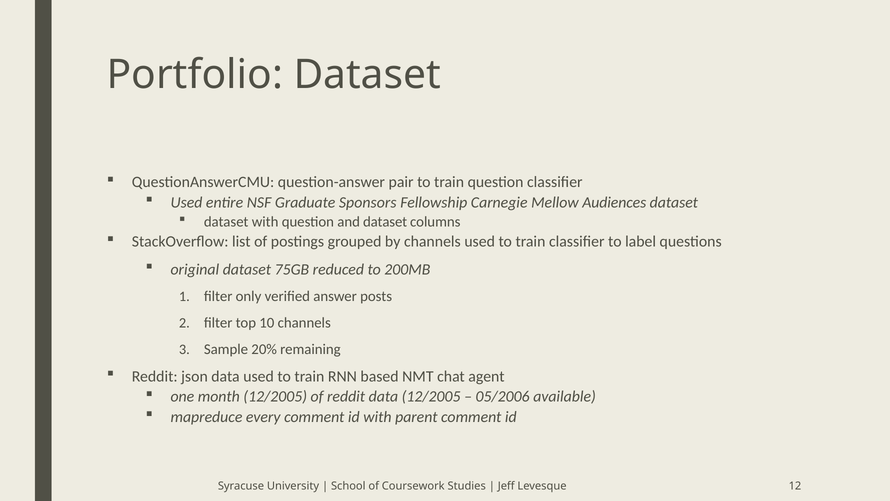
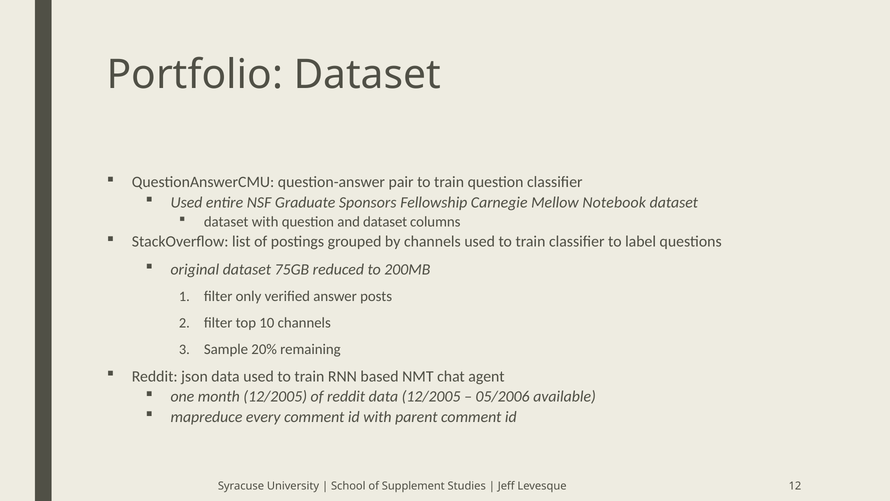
Audiences: Audiences -> Notebook (614, 202)
Coursework: Coursework -> Supplement (413, 486)
